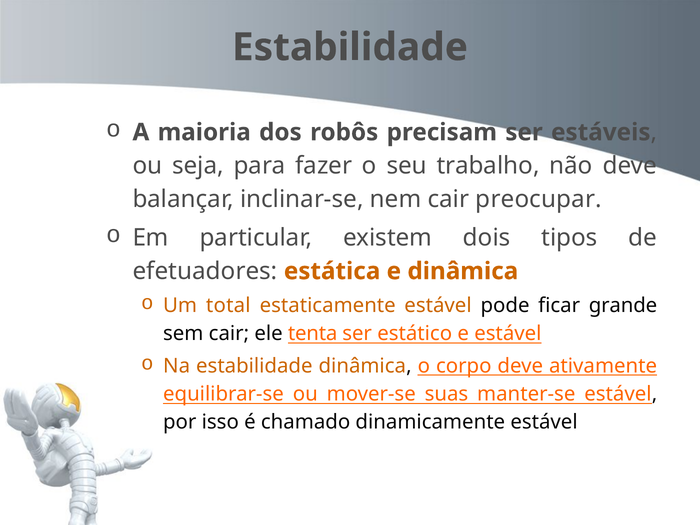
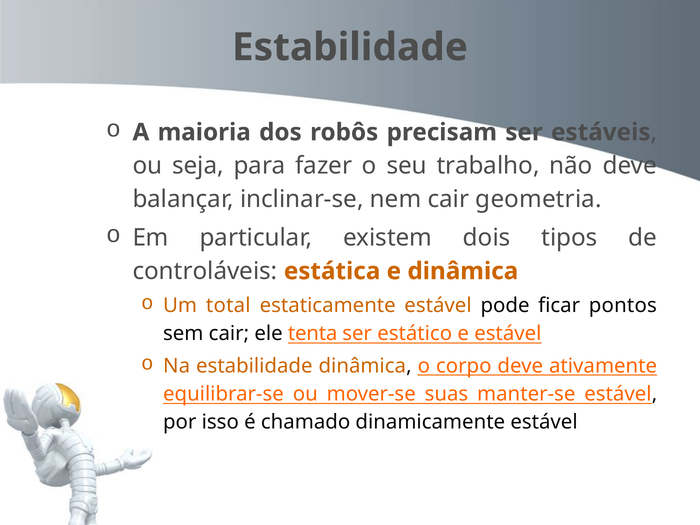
preocupar: preocupar -> geometria (539, 199)
efetuadores: efetuadores -> controláveis (205, 271)
grande: grande -> pontos (623, 305)
